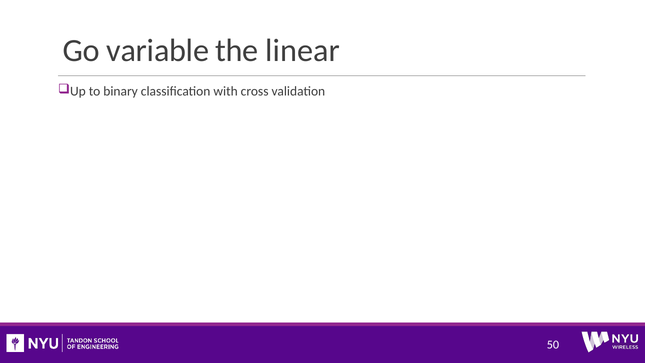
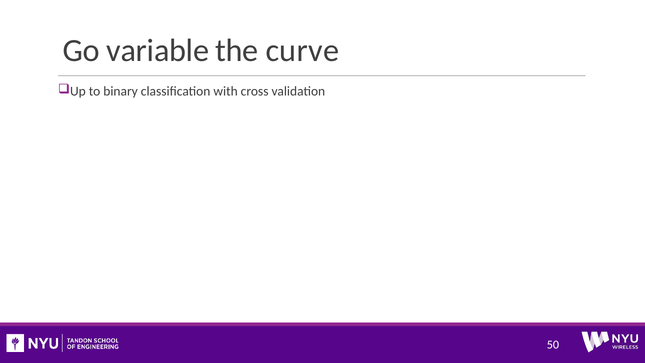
linear: linear -> curve (302, 51)
